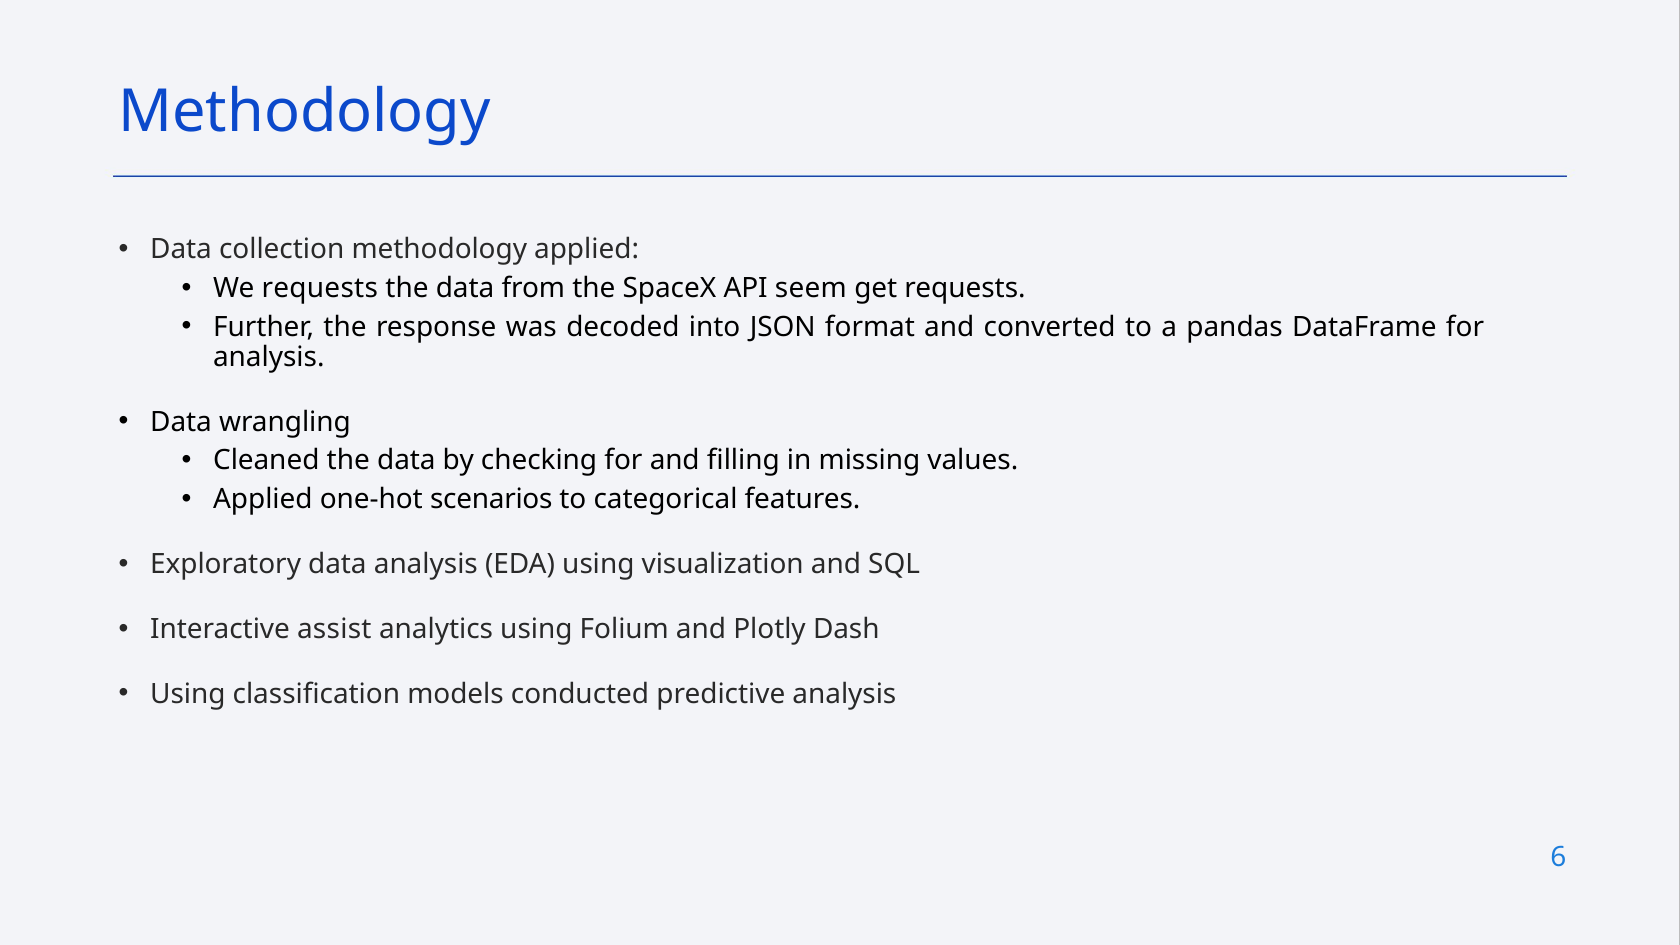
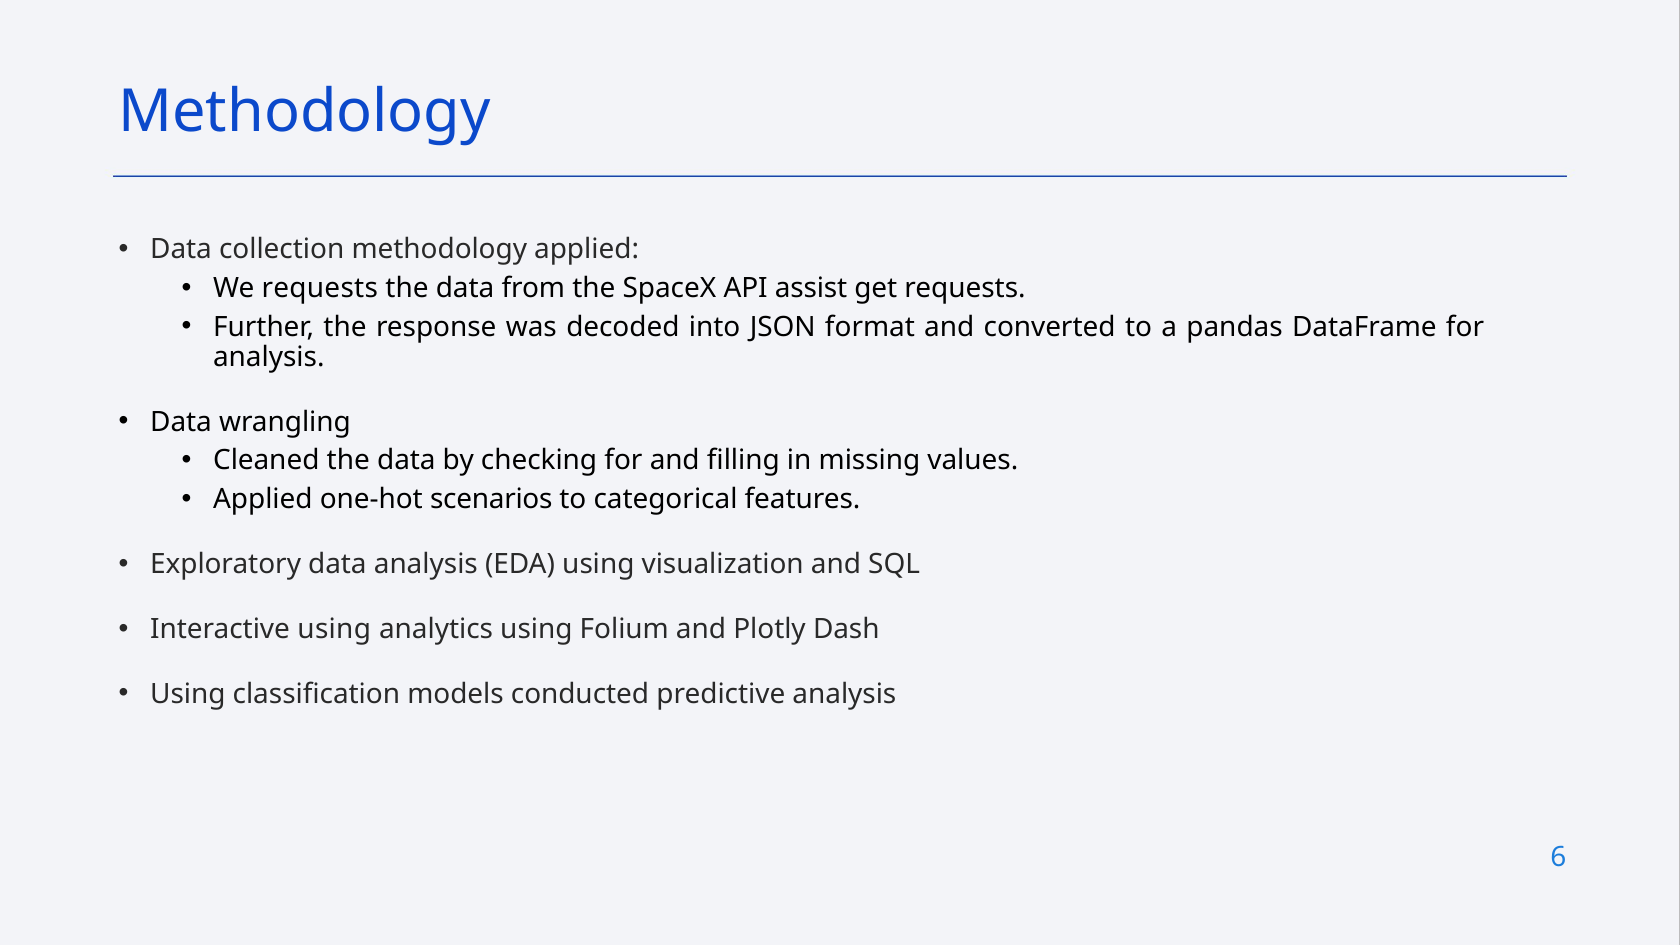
seem: seem -> assist (811, 288)
Interactive assist: assist -> using (334, 629)
